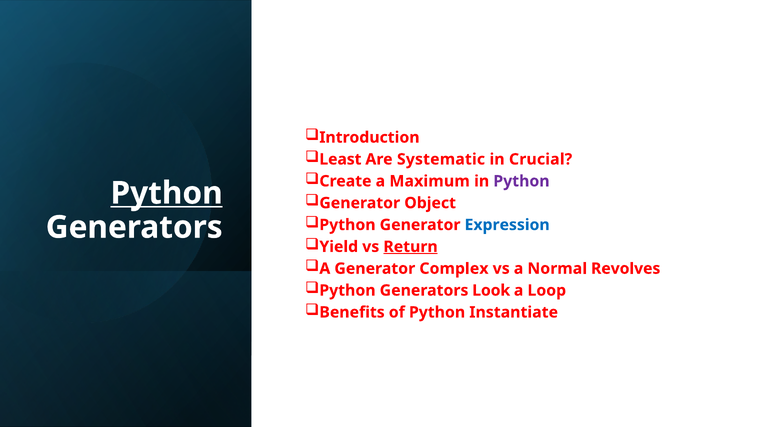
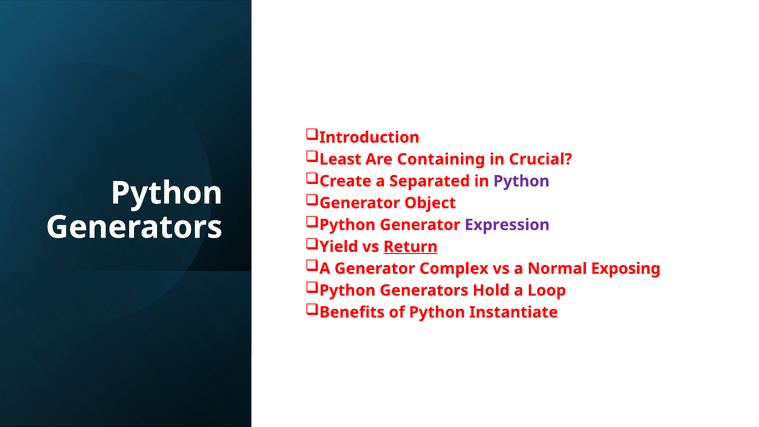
Systematic: Systematic -> Containing (441, 159)
Maximum: Maximum -> Separated (430, 181)
Python underline: present -> none (167, 193)
Expression colour: blue -> purple (507, 225)
Revolves: Revolves -> Exposing (626, 269)
Look: Look -> Hold (491, 290)
